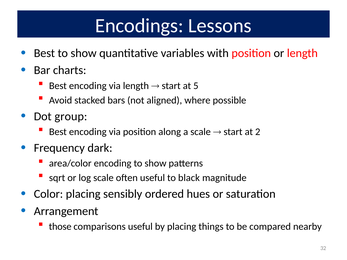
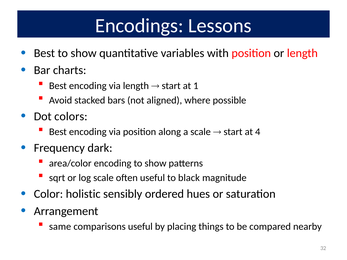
5: 5 -> 1 (196, 86)
group: group -> colors (71, 116)
2: 2 -> 4 (258, 132)
Color placing: placing -> holistic (83, 194)
those: those -> same (60, 227)
